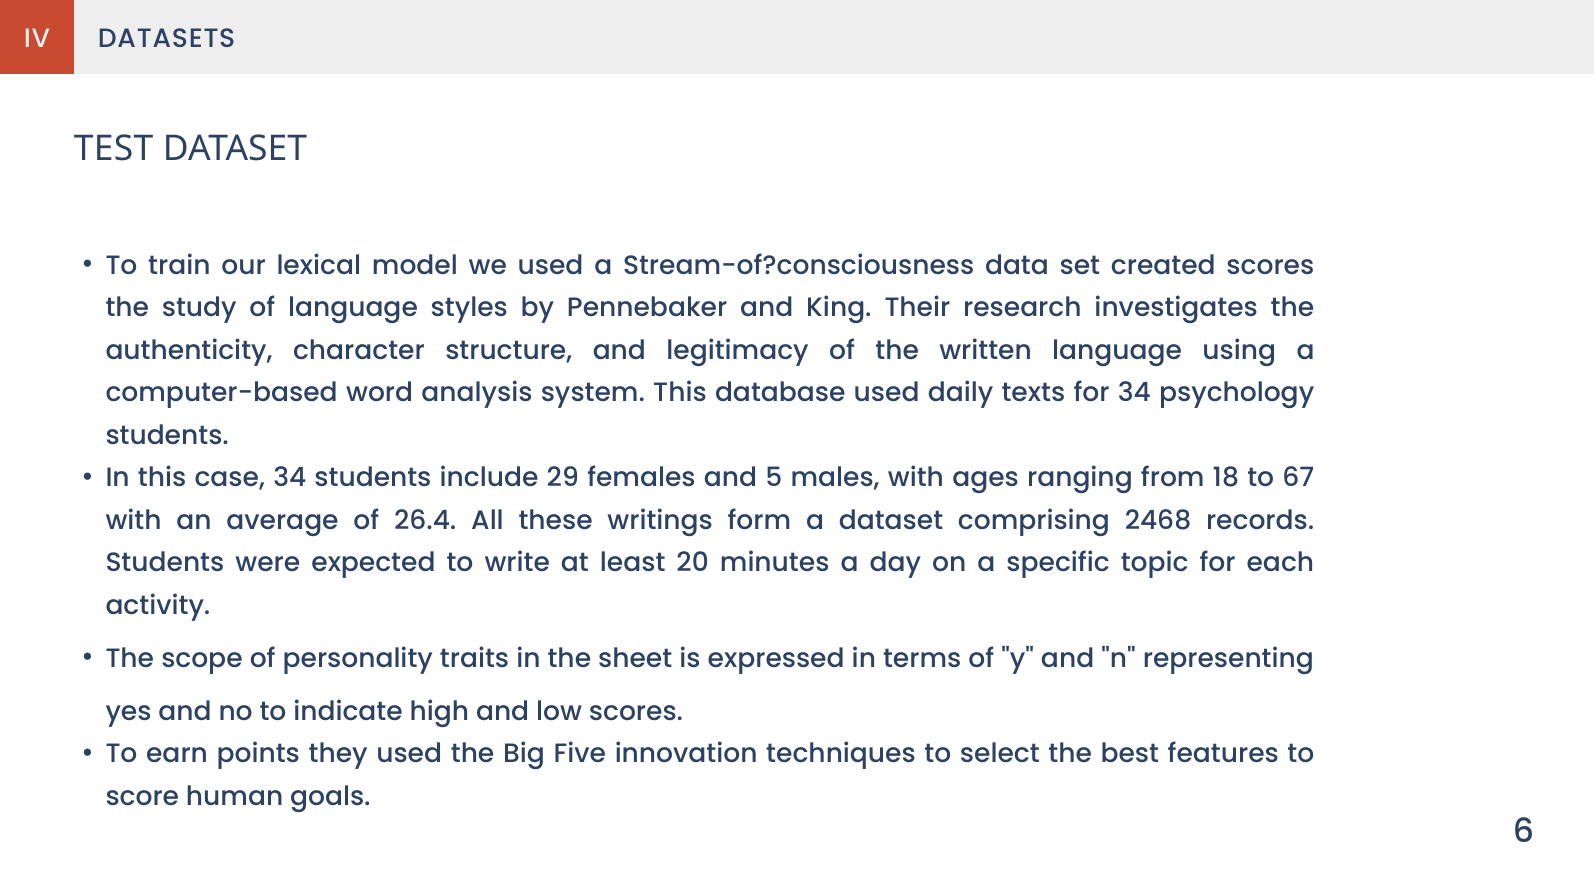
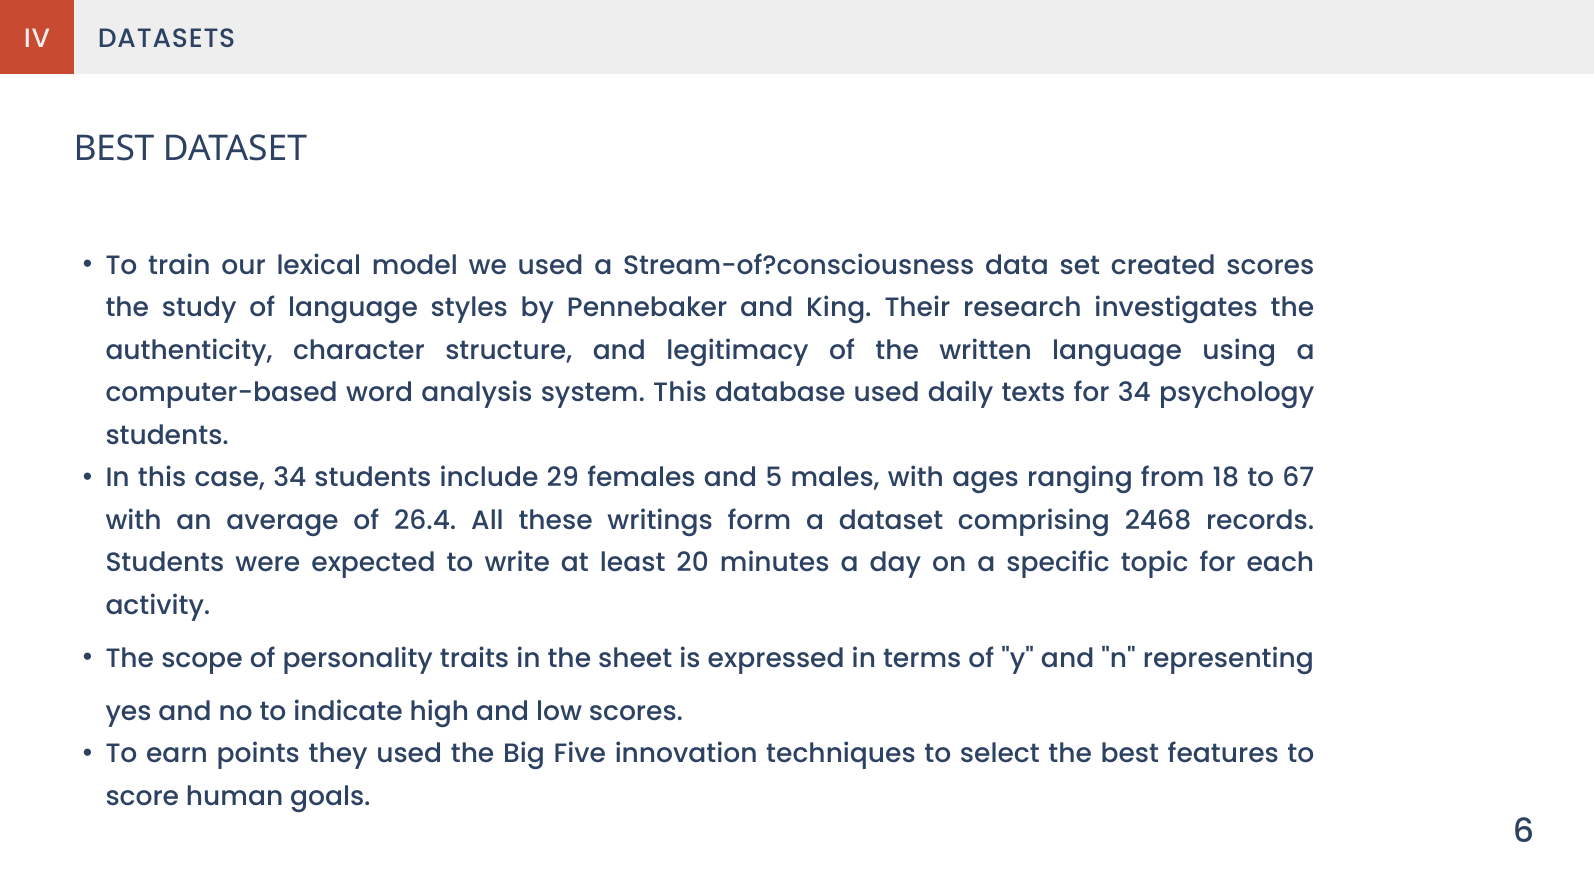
TEST: TEST -> BEST (114, 149)
